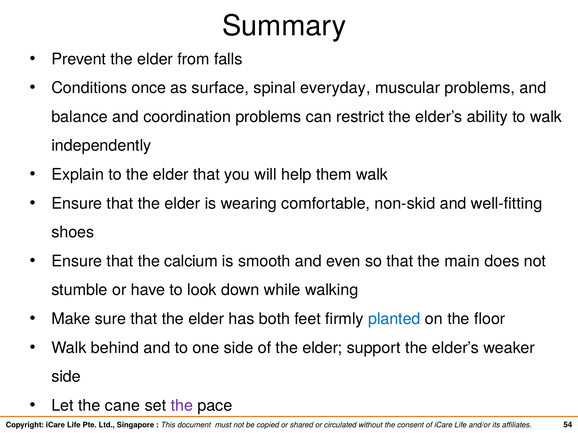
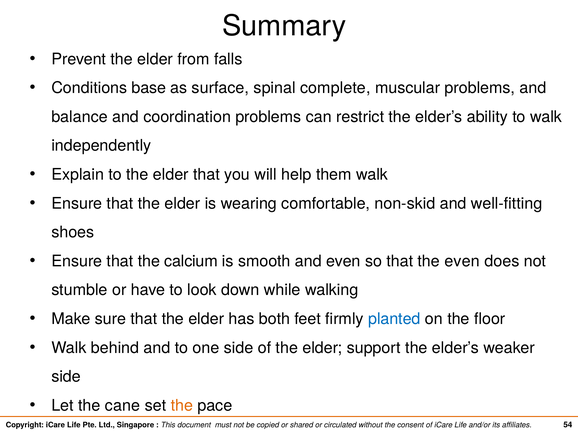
once: once -> base (149, 88)
everyday: everyday -> complete (335, 88)
the main: main -> even (462, 261)
the colour: purple -> orange (182, 406)
